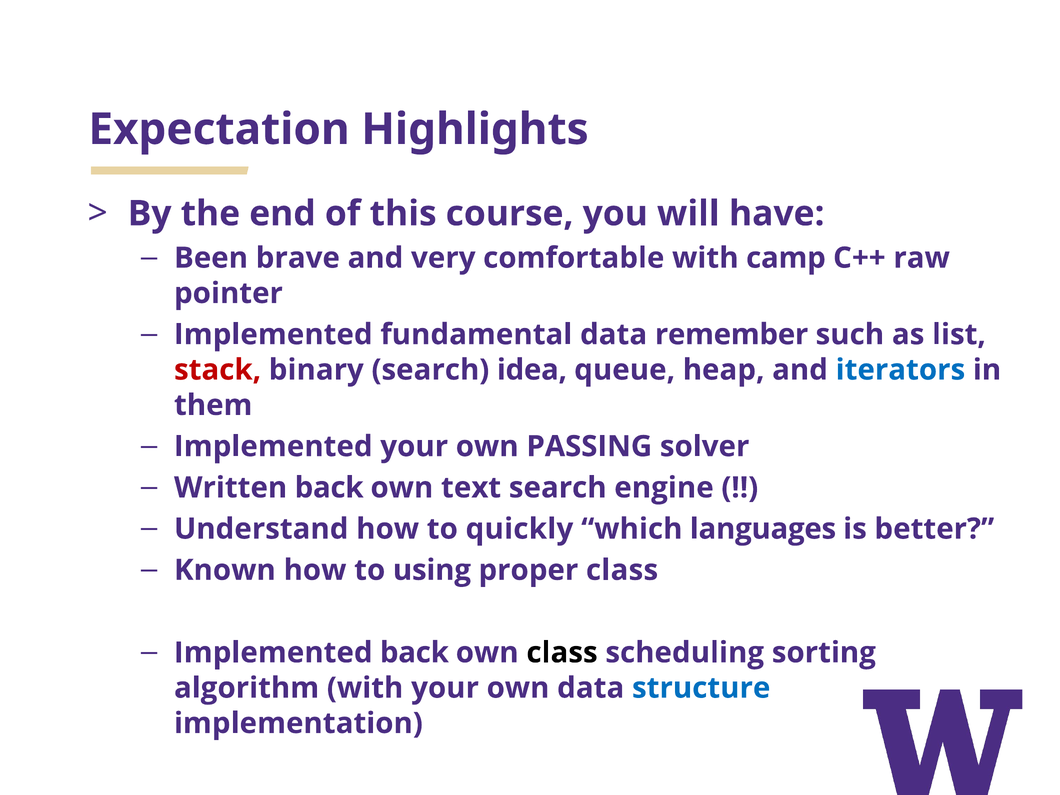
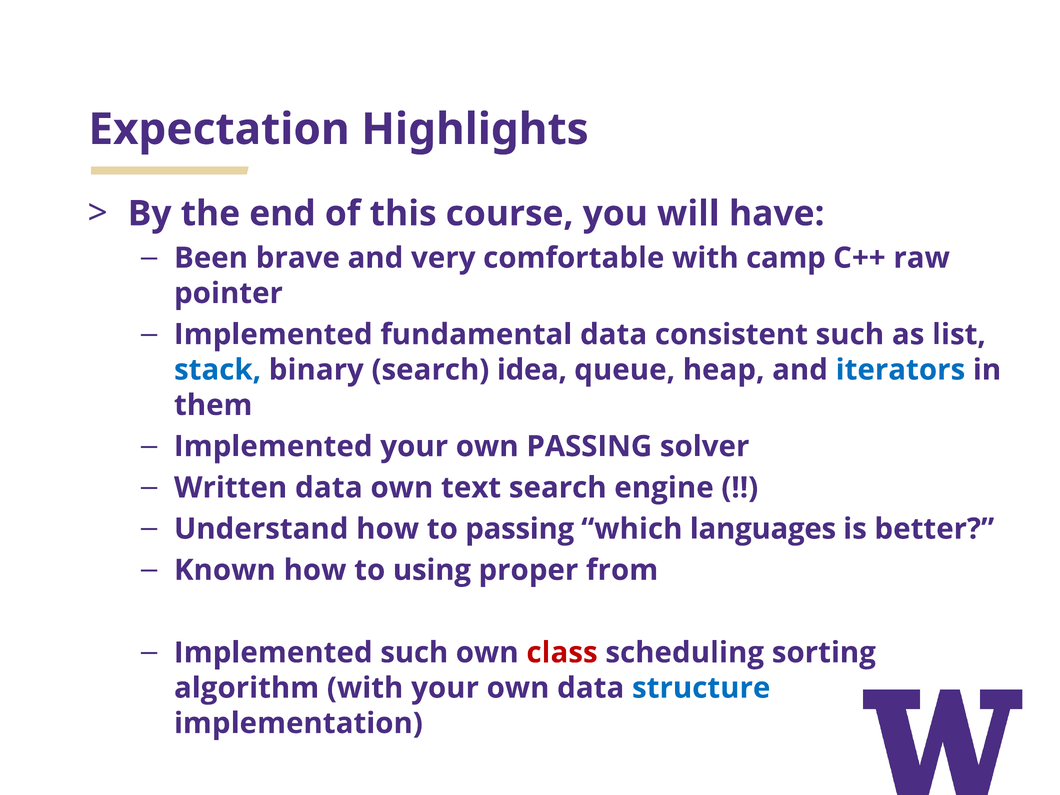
remember: remember -> consistent (731, 335)
stack colour: red -> blue (218, 370)
Written back: back -> data (329, 488)
to quickly: quickly -> passing (520, 529)
proper class: class -> from (622, 570)
Implemented back: back -> such (414, 653)
class colour: black -> red (562, 653)
